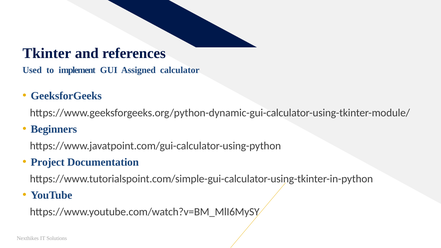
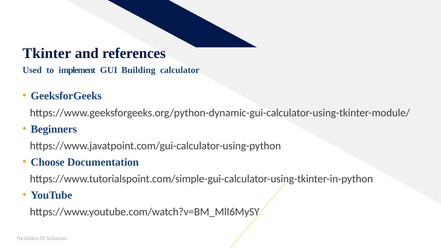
Assigned: Assigned -> Building (138, 70)
Project: Project -> Choose (48, 162)
